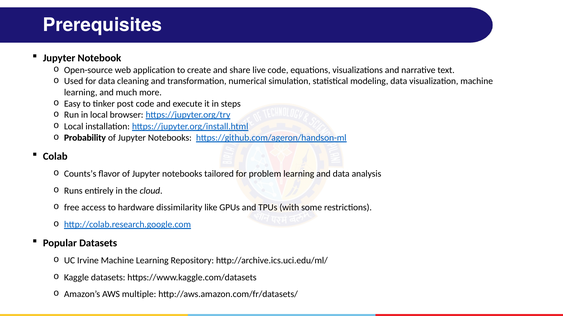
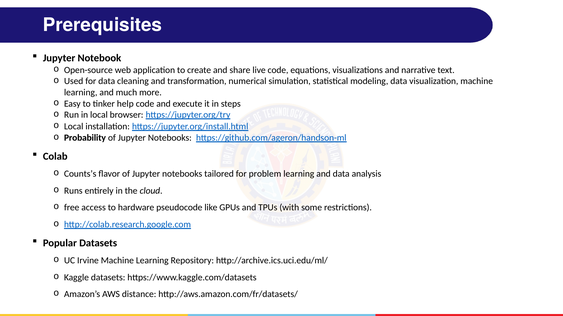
post: post -> help (125, 104)
dissimilarity: dissimilarity -> pseudocode (179, 208)
multiple: multiple -> distance (139, 295)
